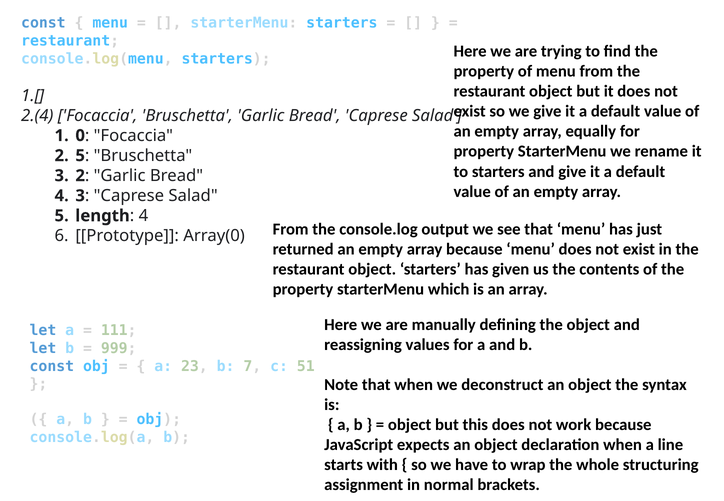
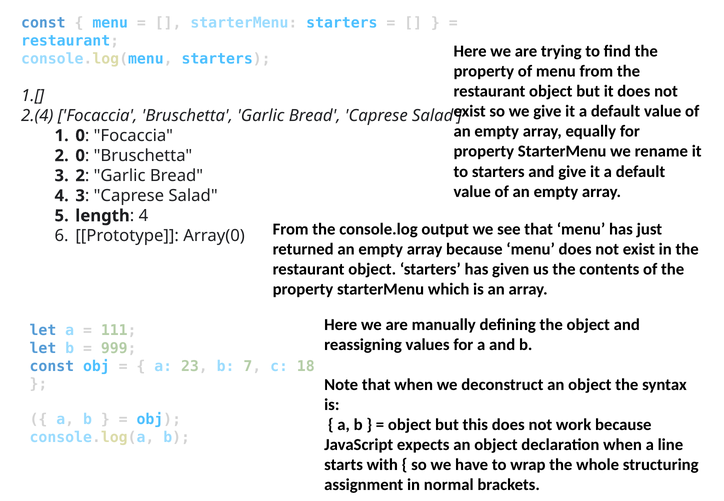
2 5: 5 -> 0 (80, 156)
51: 51 -> 18 (306, 366)
